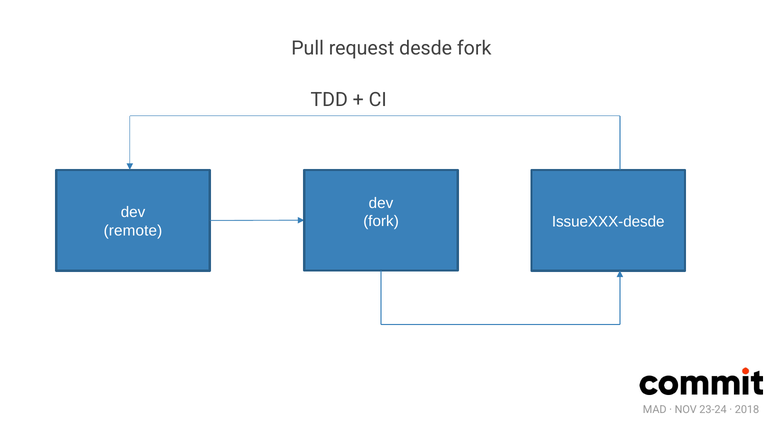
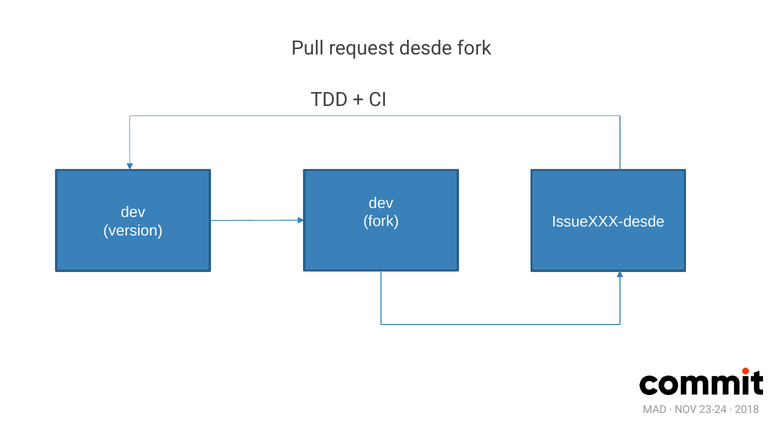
remote: remote -> version (133, 230)
